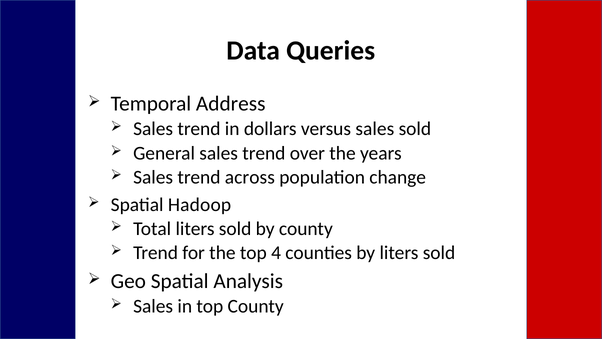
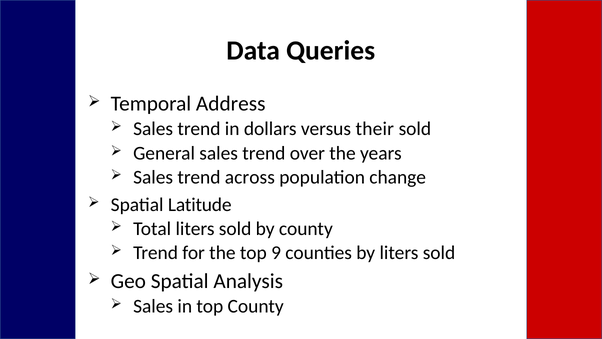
versus sales: sales -> their (375, 129)
Hadoop: Hadoop -> Latitude (200, 204)
4: 4 -> 9 (276, 253)
